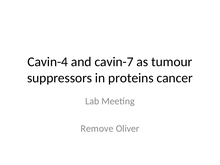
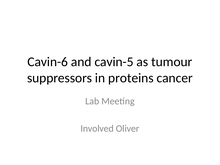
Cavin-4: Cavin-4 -> Cavin-6 (48, 62)
cavin-7: cavin-7 -> cavin-5 (114, 62)
Remove: Remove -> Involved (97, 129)
